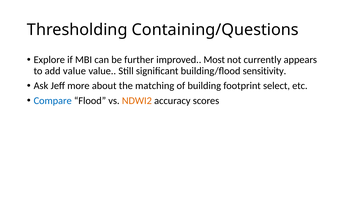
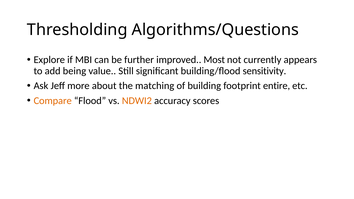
Containing/Questions: Containing/Questions -> Algorithms/Questions (215, 30)
add value: value -> being (74, 71)
select: select -> entire (277, 86)
Compare colour: blue -> orange (53, 101)
